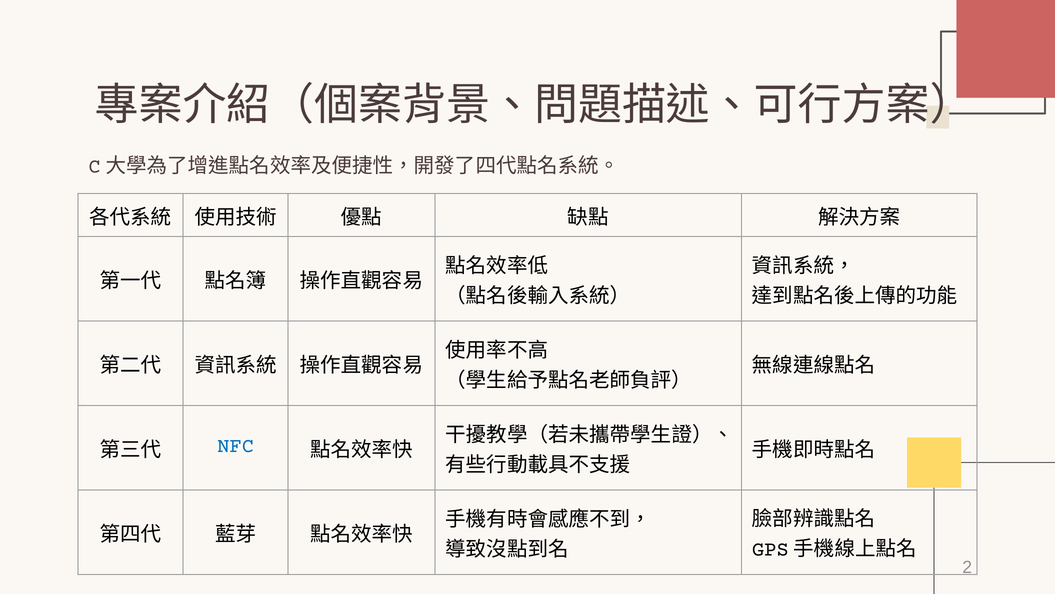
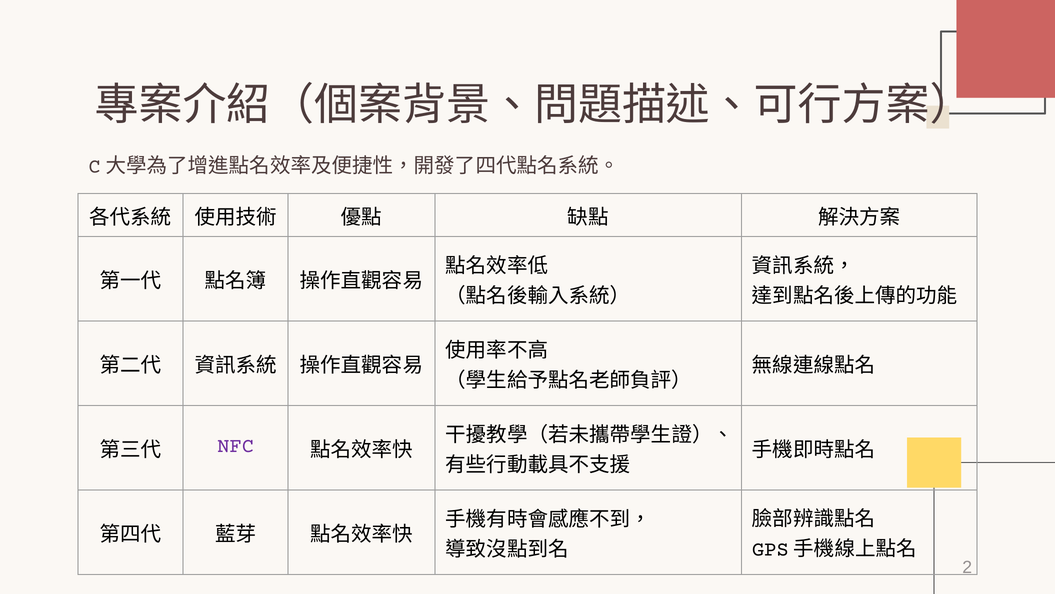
NFC colour: blue -> purple (236, 445)
